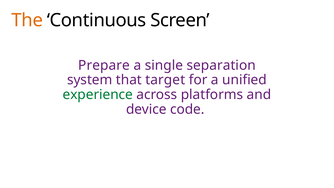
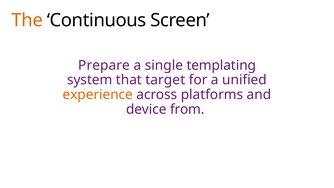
separation: separation -> templating (221, 65)
experience colour: green -> orange (98, 95)
code: code -> from (187, 109)
